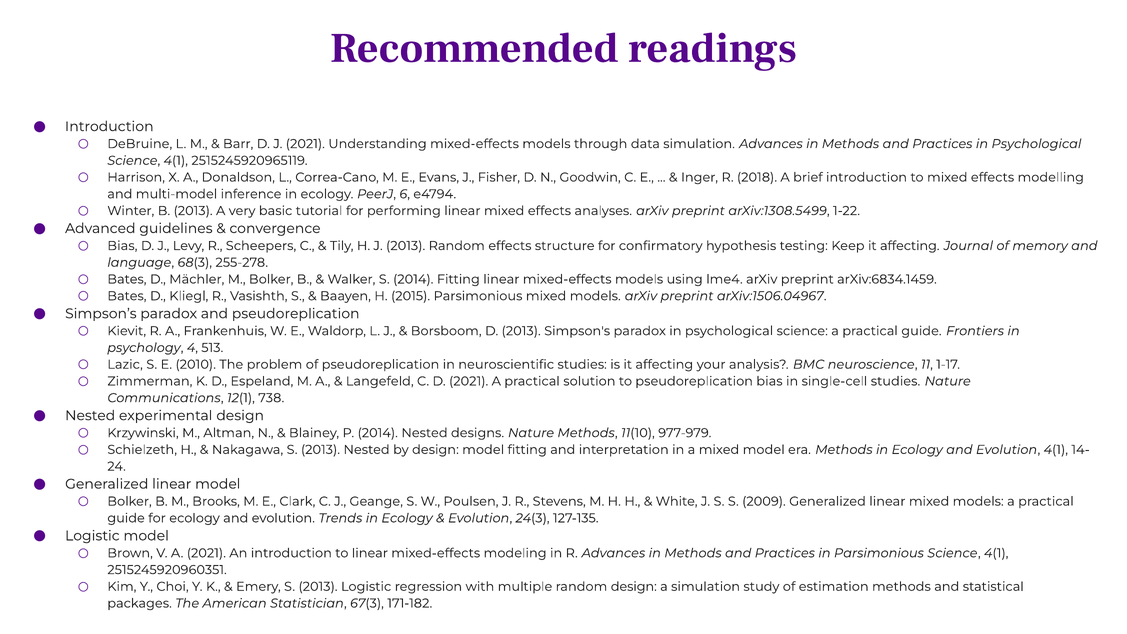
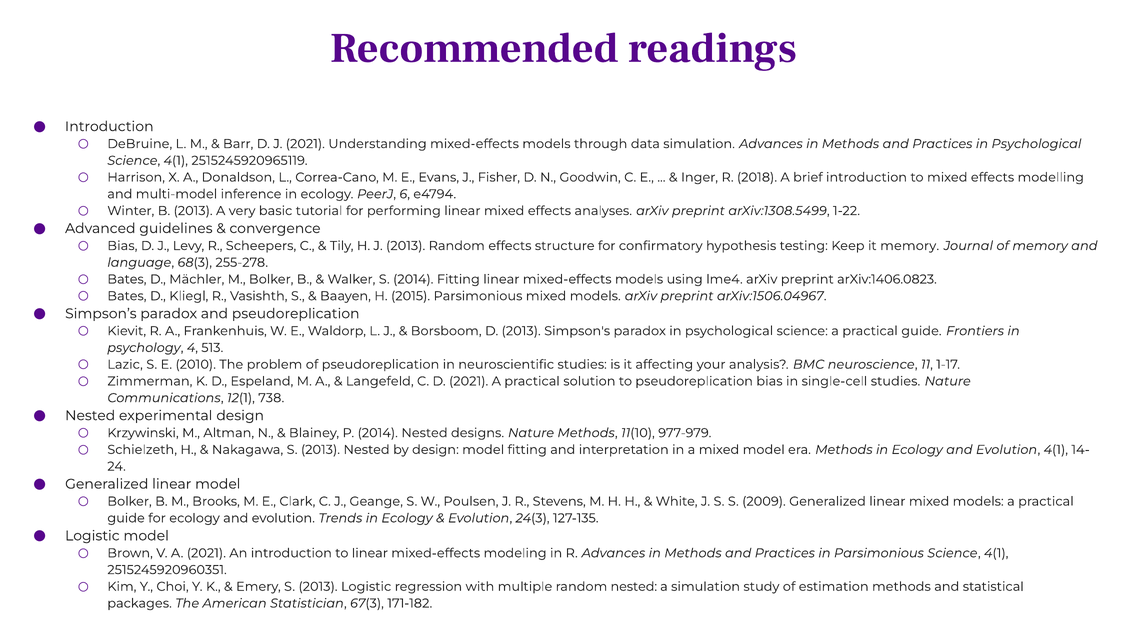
Keep it affecting: affecting -> memory (910, 246)
arXiv:6834.1459: arXiv:6834.1459 -> arXiv:1406.0823 (887, 279)
random design: design -> nested (634, 587)
